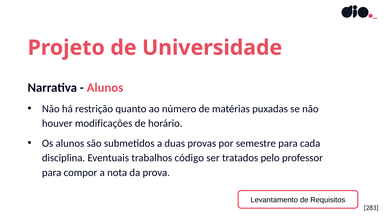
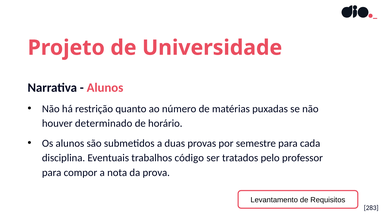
modificações: modificações -> determinado (104, 123)
